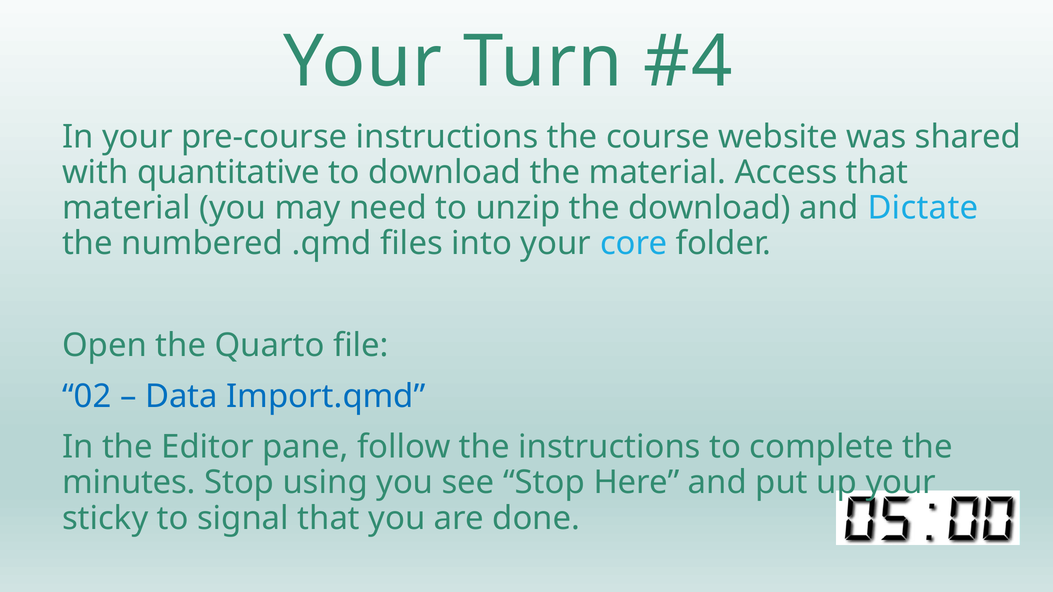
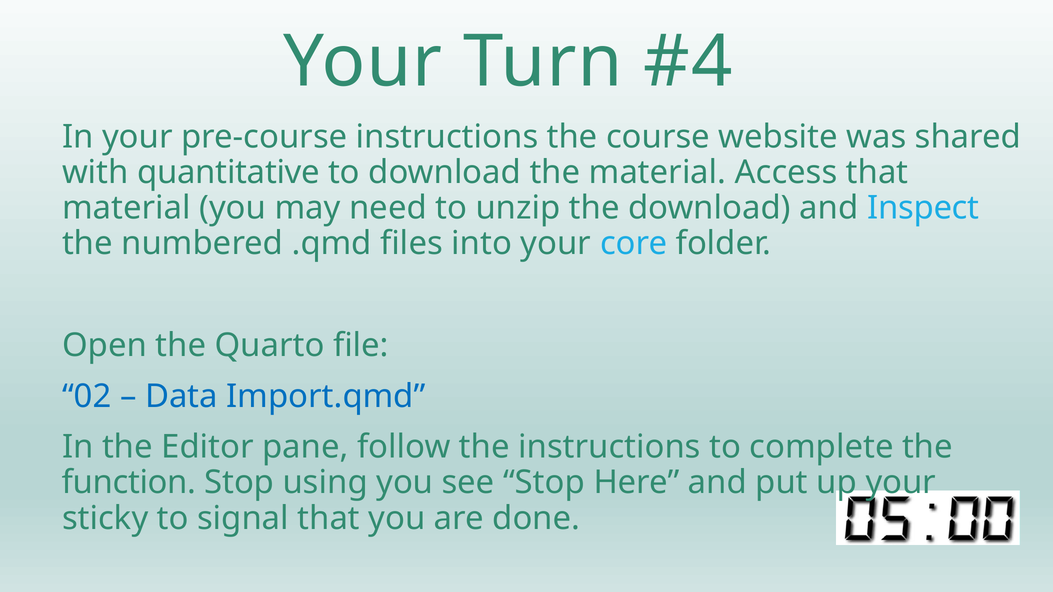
Dictate: Dictate -> Inspect (923, 208)
minutes: minutes -> function (129, 483)
